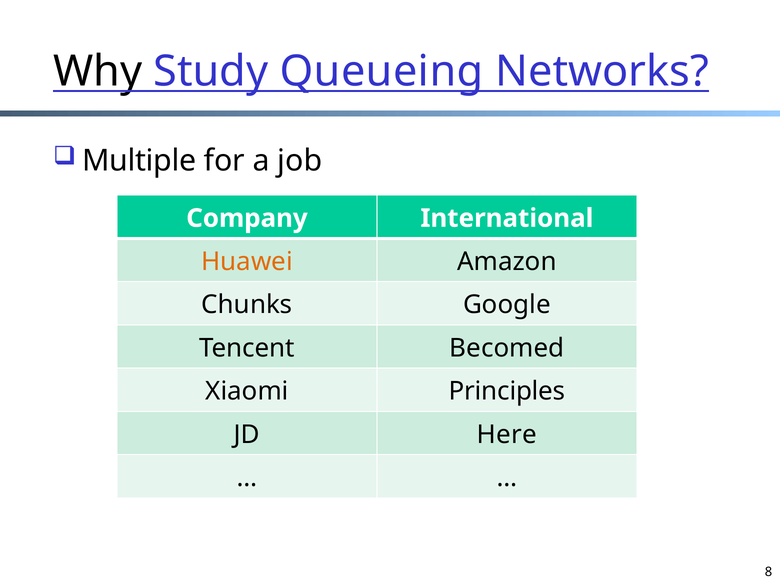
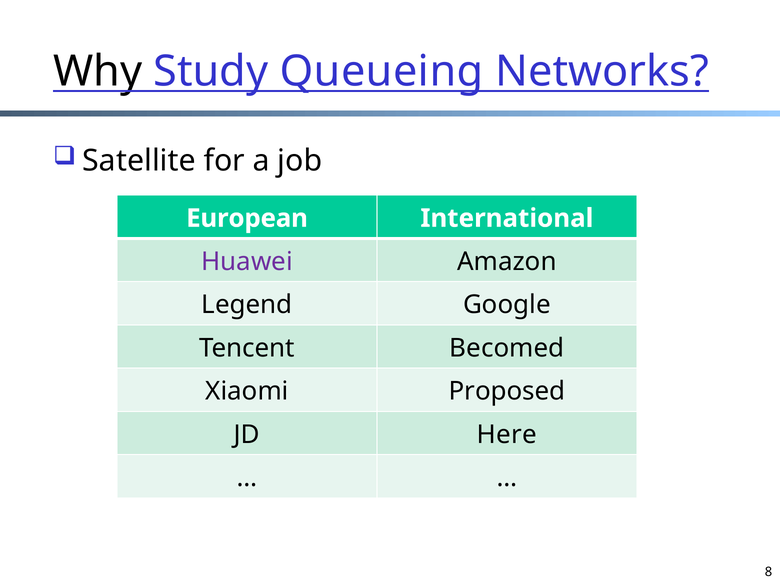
Multiple: Multiple -> Satellite (139, 161)
Company: Company -> European (247, 218)
Huawei colour: orange -> purple (247, 262)
Chunks: Chunks -> Legend (247, 305)
Principles: Principles -> Proposed (507, 391)
